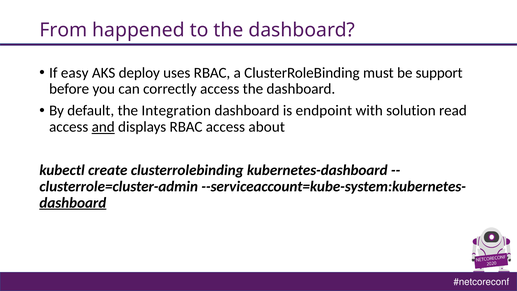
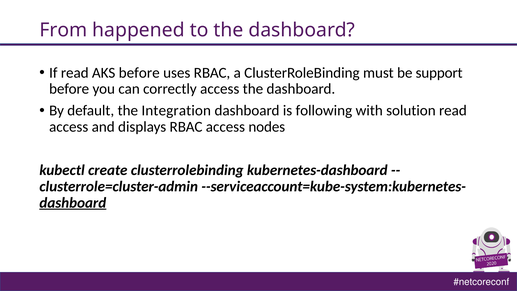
If easy: easy -> read (75, 73)
AKS deploy: deploy -> before (139, 73)
endpoint: endpoint -> following (324, 111)
and underline: present -> none (103, 127)
about: about -> nodes (267, 127)
